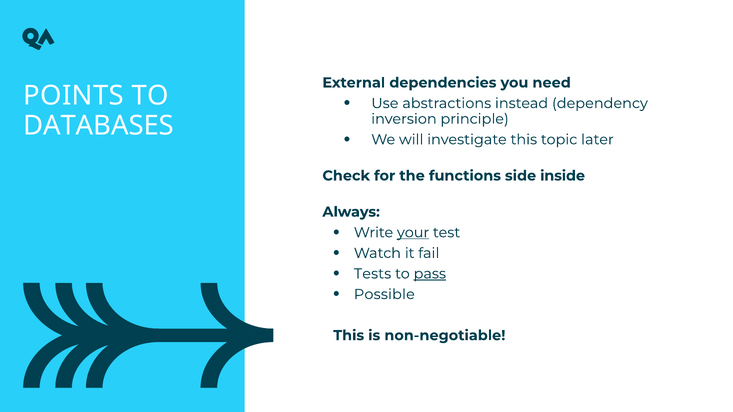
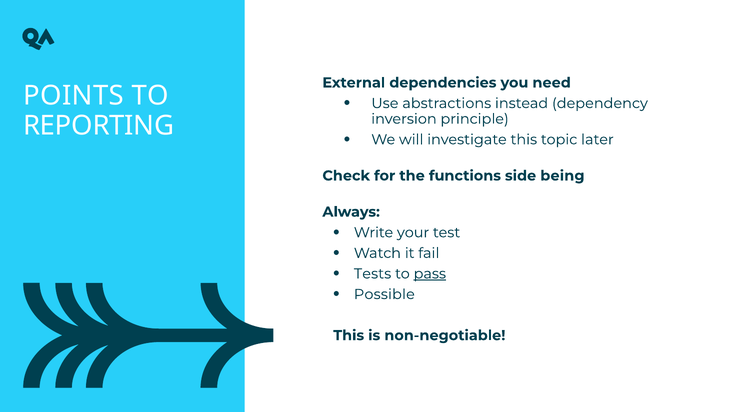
DATABASES: DATABASES -> REPORTING (99, 126)
inside: inside -> being (562, 176)
your underline: present -> none (413, 233)
